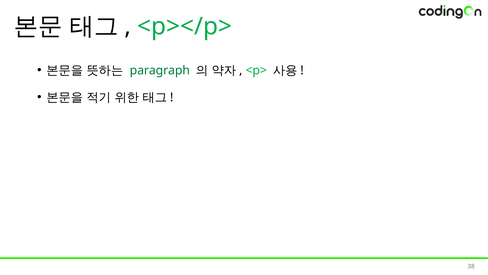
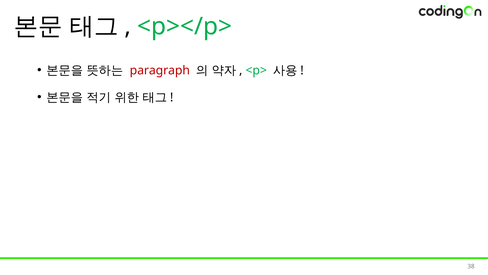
paragraph colour: green -> red (160, 70)
